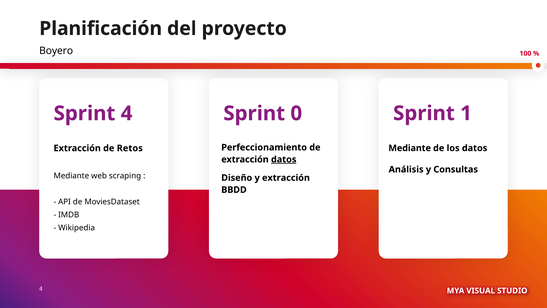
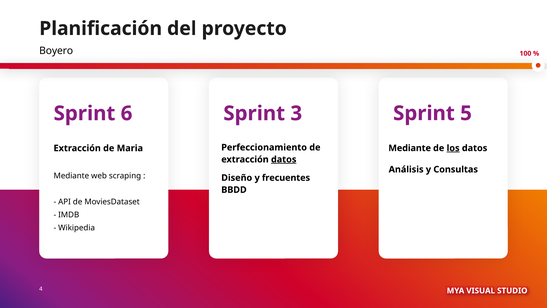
1: 1 -> 5 (466, 113)
4: 4 -> 6 (127, 113)
0: 0 -> 3 (296, 113)
los underline: none -> present (453, 148)
Retos: Retos -> Maria (130, 148)
y extracción: extracción -> frecuentes (286, 178)
